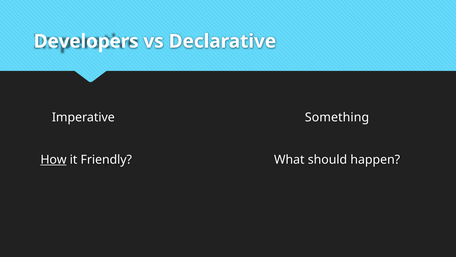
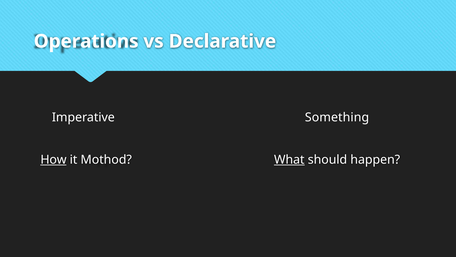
Developers: Developers -> Operations (86, 41)
Friendly: Friendly -> Mothod (106, 159)
What underline: none -> present (289, 159)
